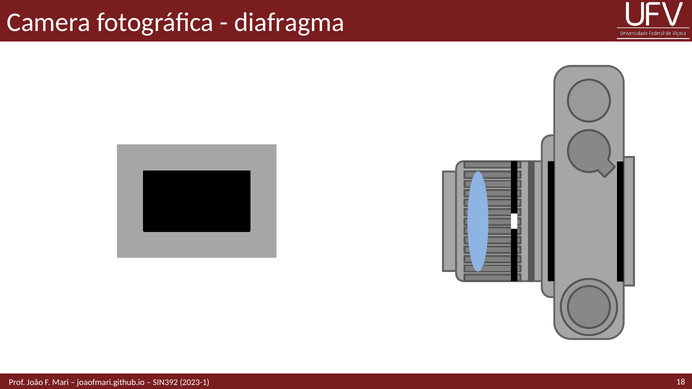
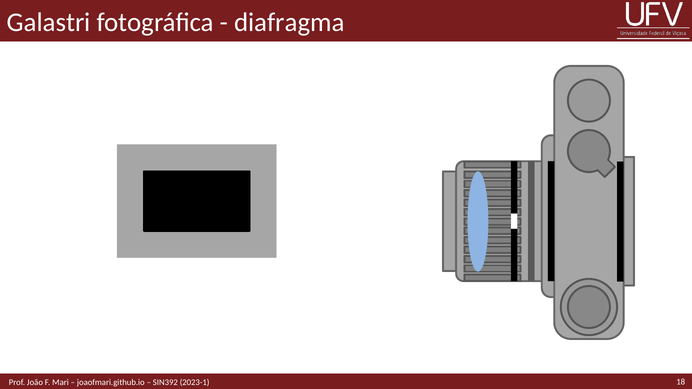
Camera: Camera -> Galastri (49, 22)
